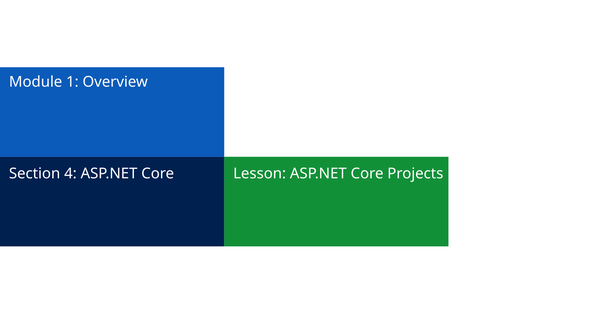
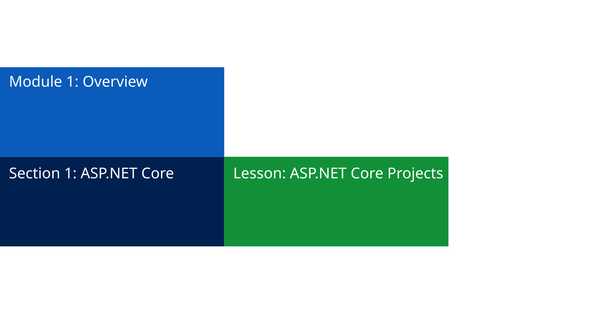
Section 4: 4 -> 1 (70, 174)
